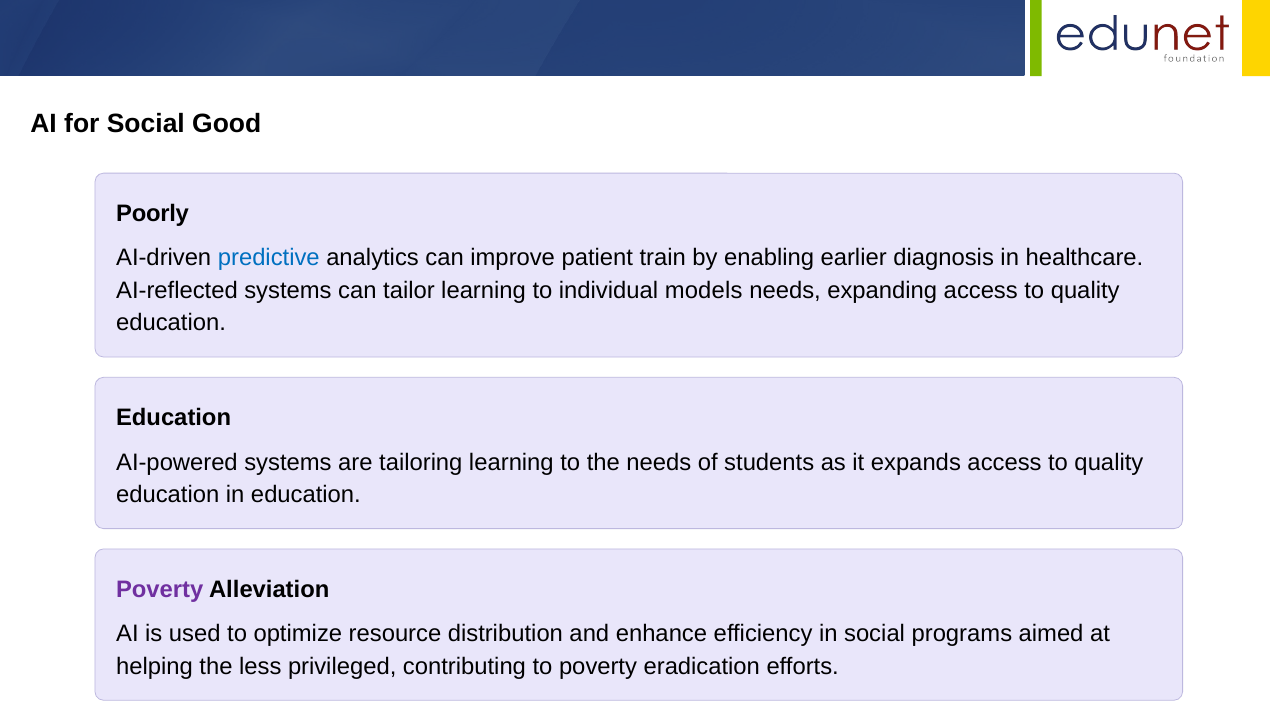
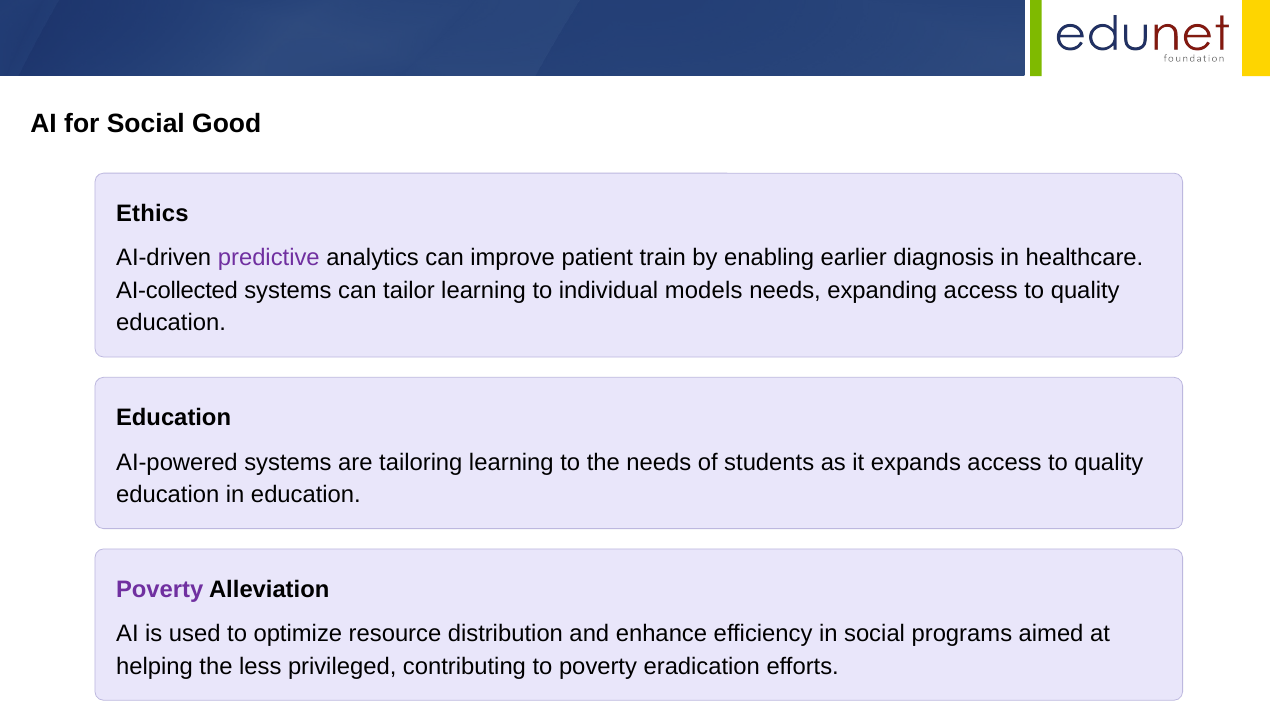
Poorly: Poorly -> Ethics (152, 214)
predictive colour: blue -> purple (269, 258)
AI-reflected: AI-reflected -> AI-collected (177, 291)
